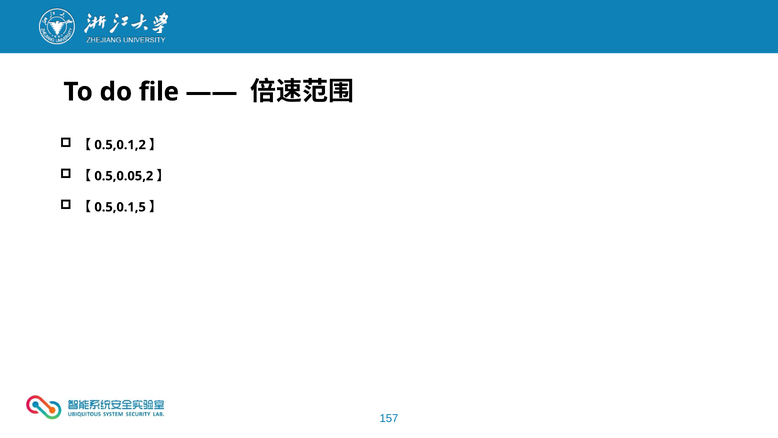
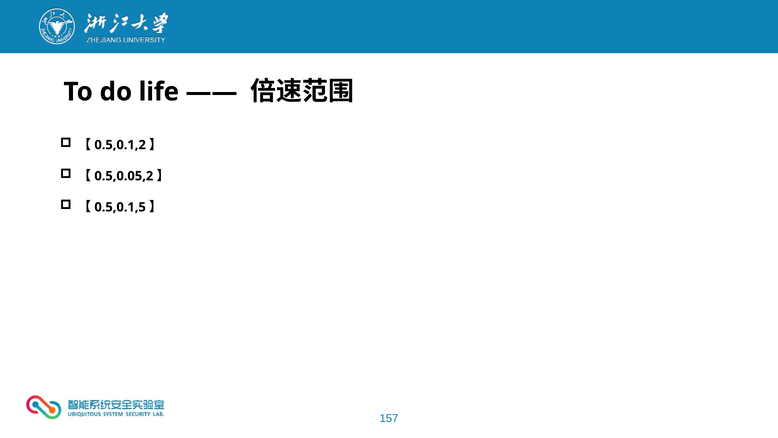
file: file -> life (159, 92)
